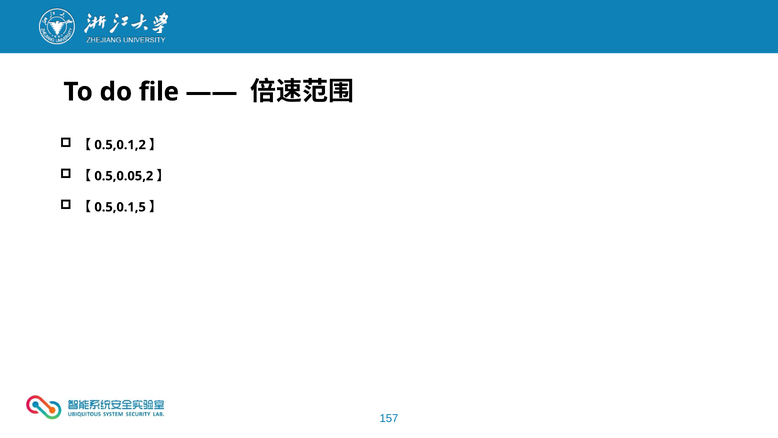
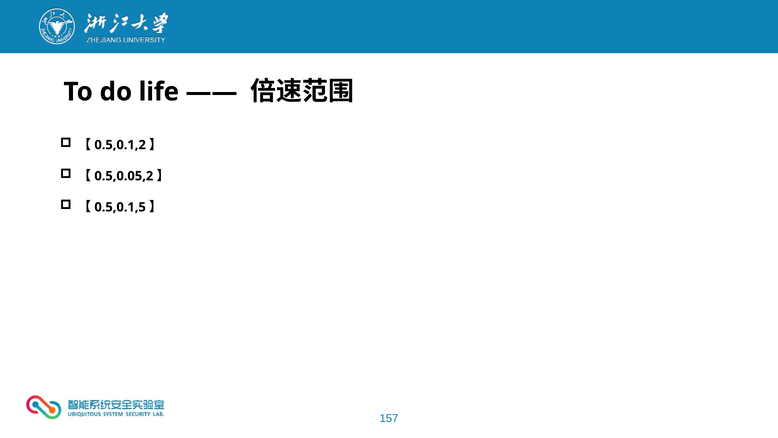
file: file -> life (159, 92)
